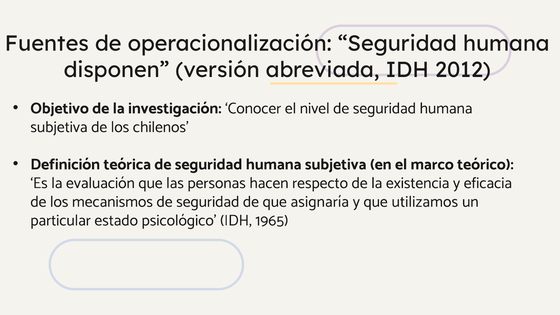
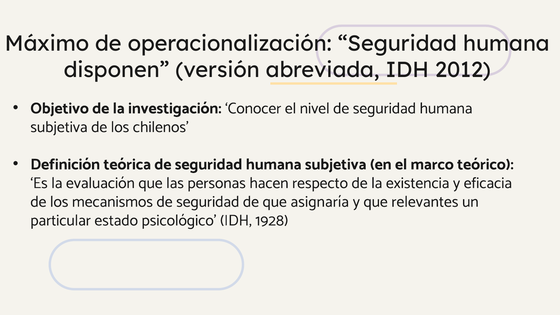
Fuentes: Fuentes -> Máximo (47, 44)
utilizamos: utilizamos -> relevantes (425, 202)
1965: 1965 -> 1928 (272, 220)
